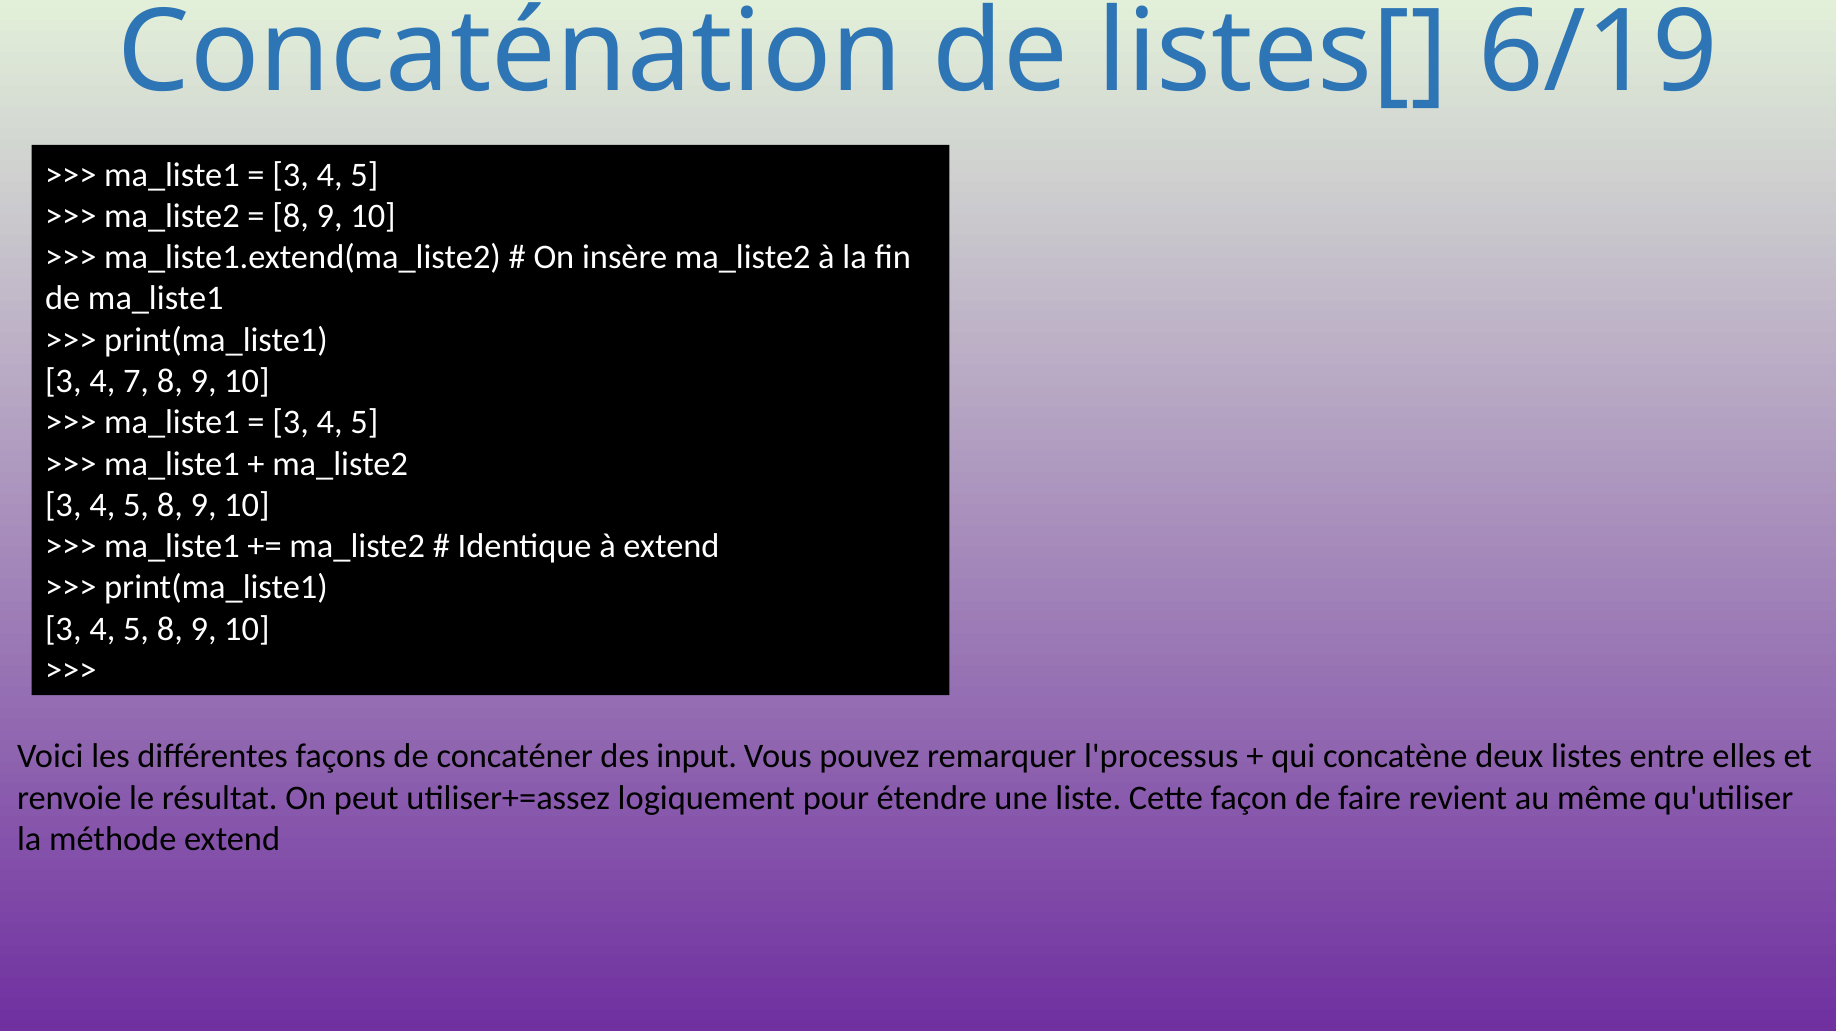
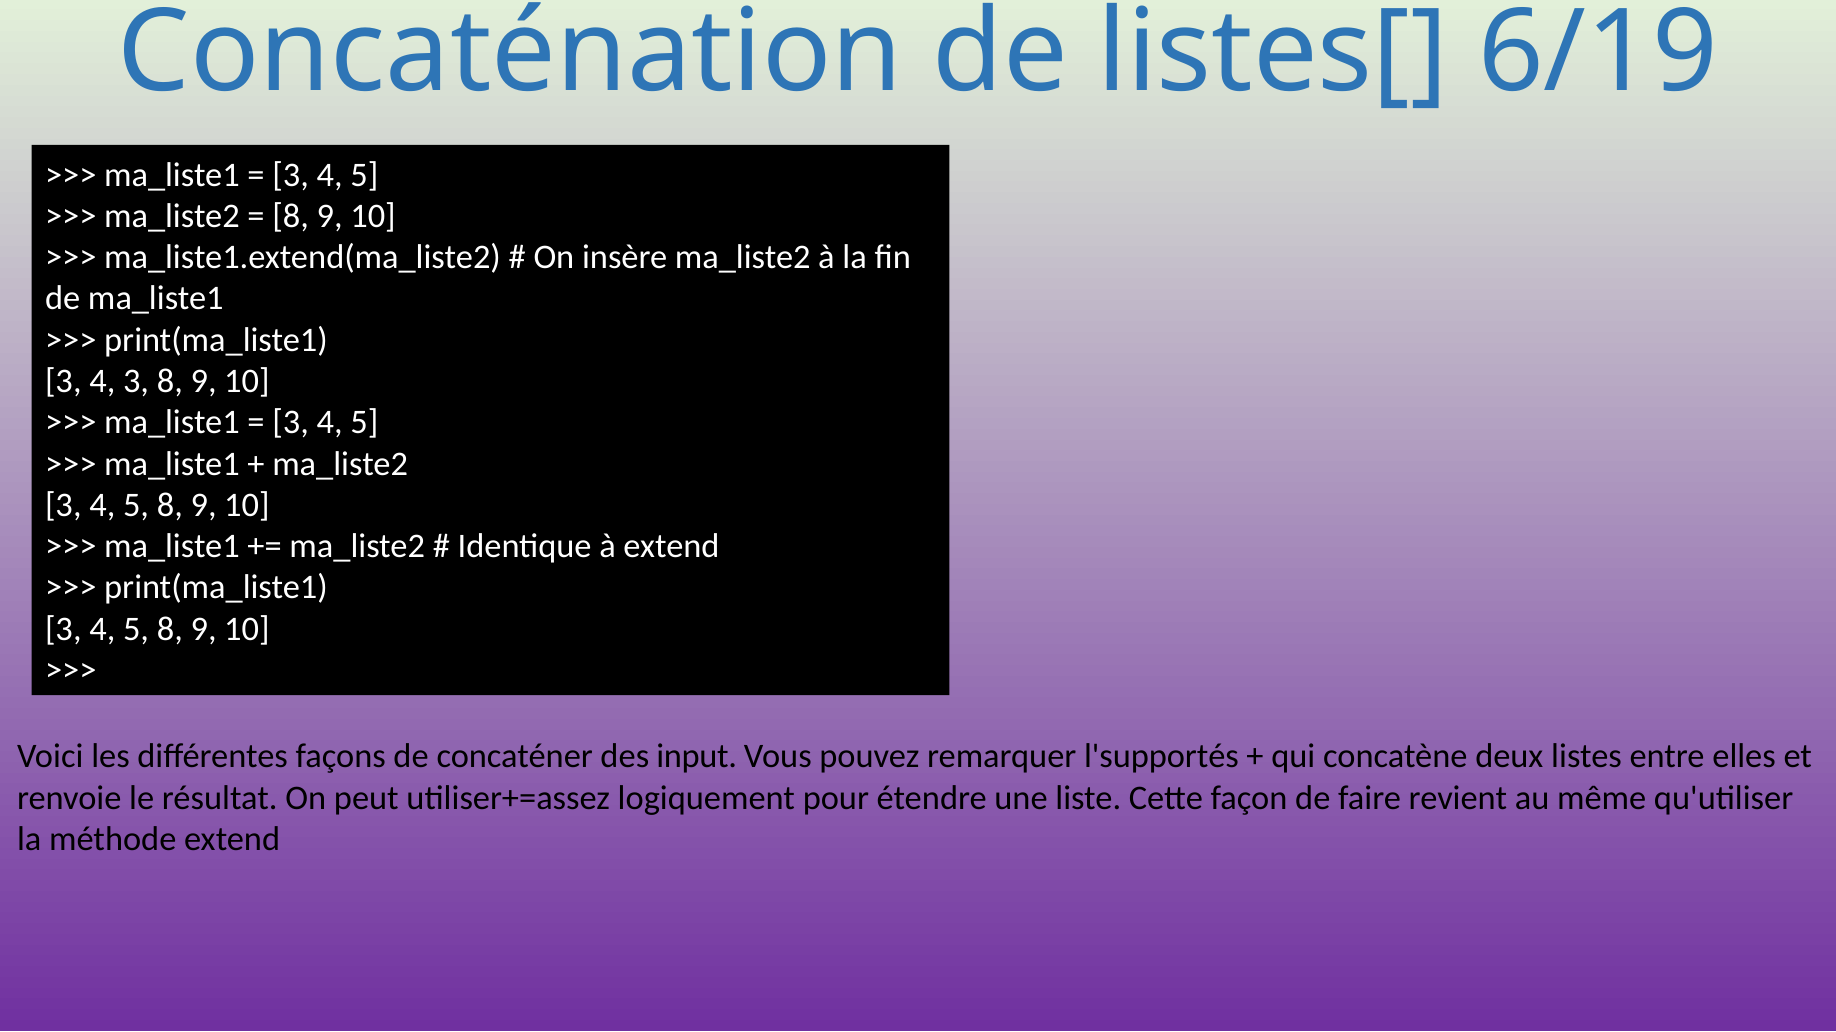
4 7: 7 -> 3 (136, 381)
l'processus: l'processus -> l'supportés (1161, 757)
